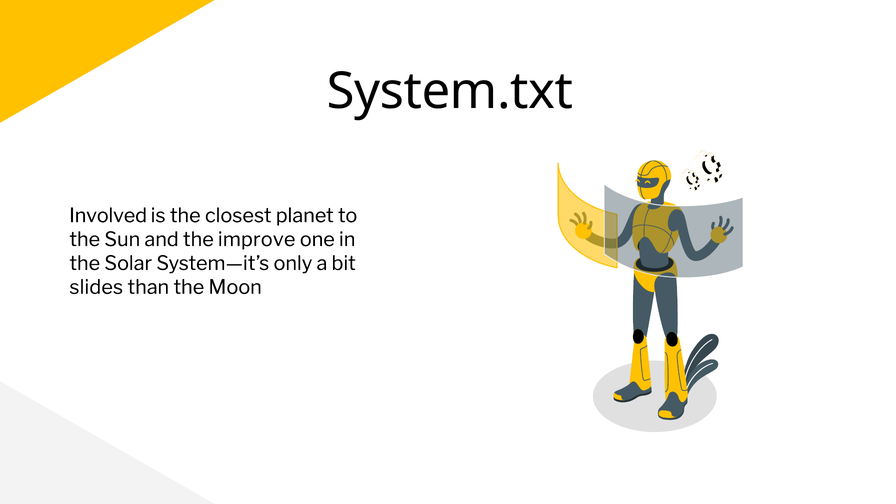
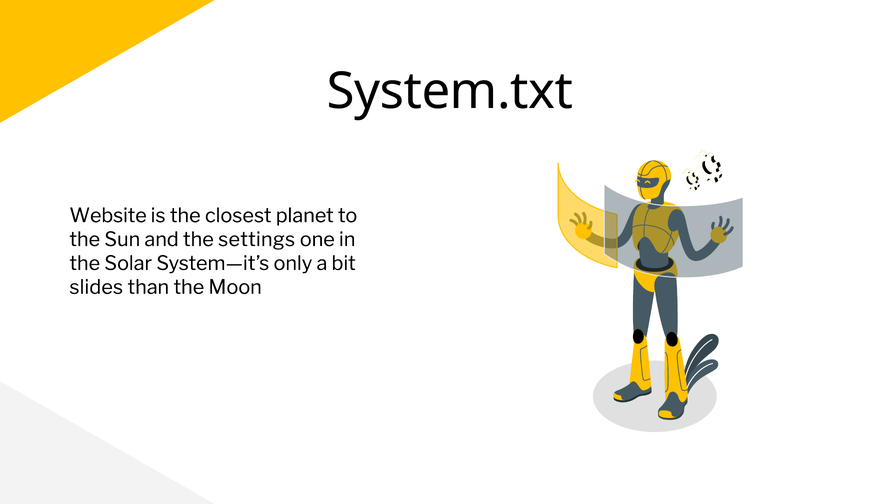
Involved: Involved -> Website (108, 216)
improve: improve -> settings (257, 240)
